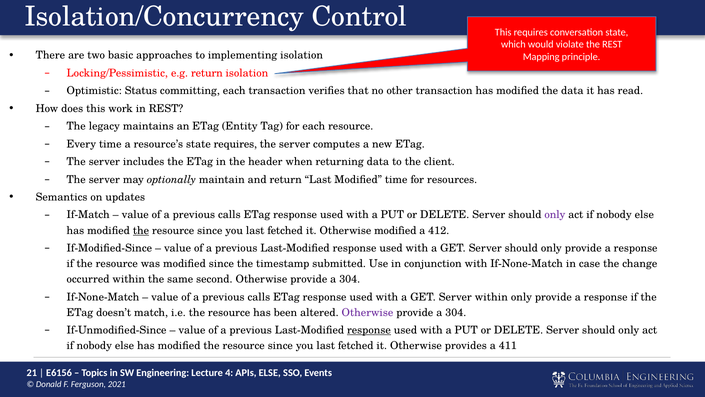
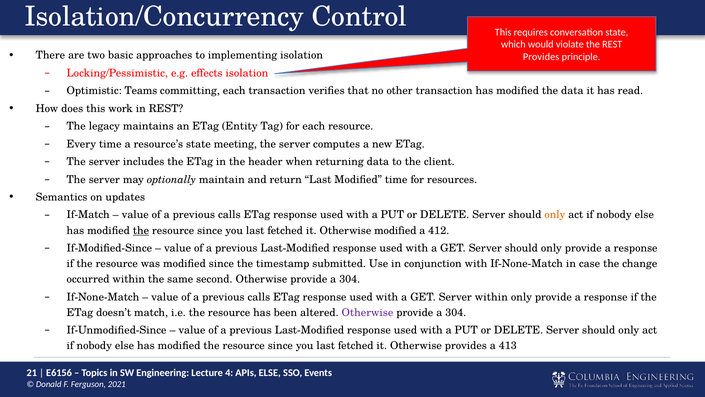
Mapping: Mapping -> Provides (541, 57)
e.g return: return -> effects (207, 73)
Status: Status -> Teams (141, 91)
state requires: requires -> meeting (235, 144)
only colour: purple -> orange (555, 215)
response underline: present -> none (369, 330)
411: 411 -> 413 (508, 345)
